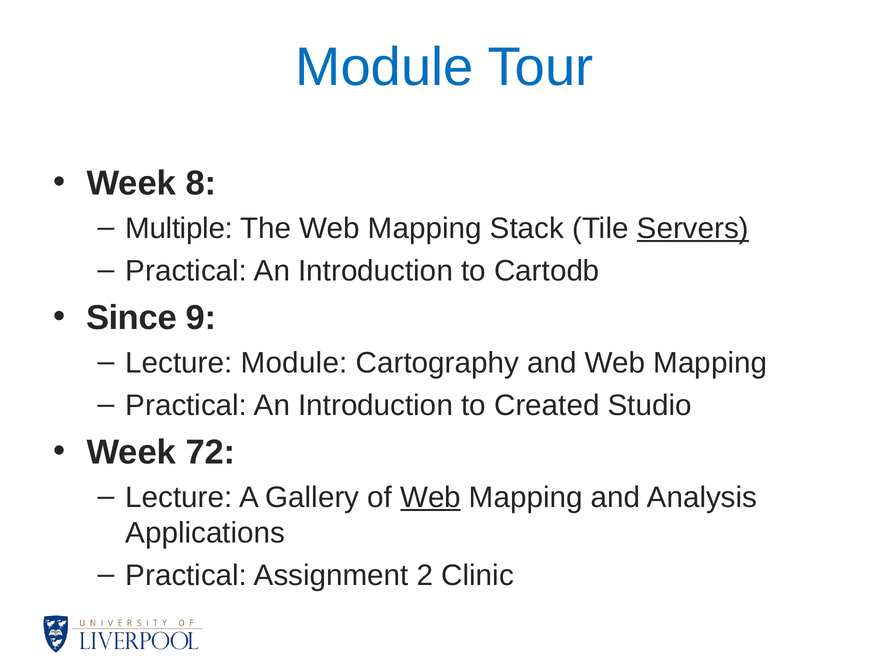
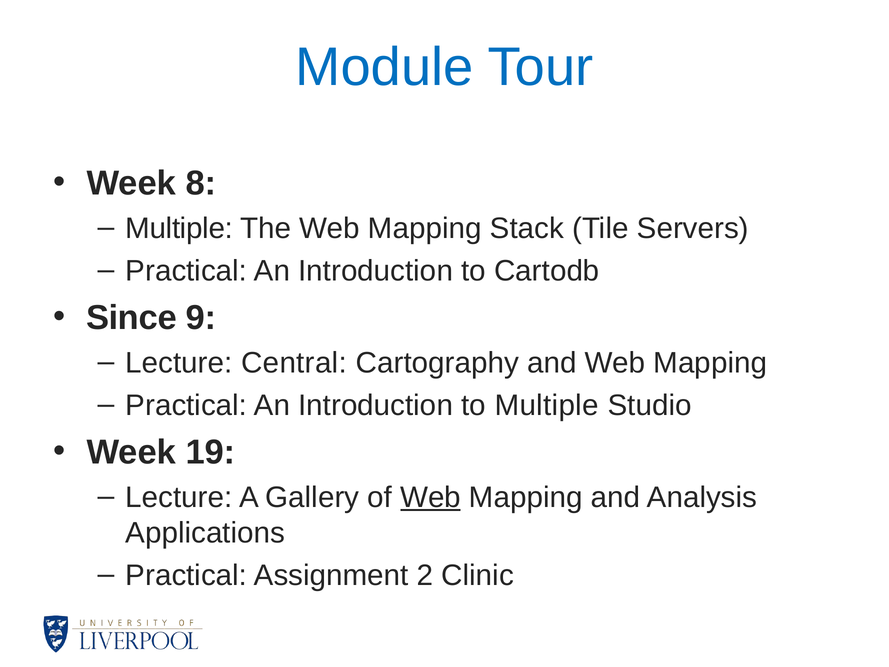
Servers underline: present -> none (693, 228)
Lecture Module: Module -> Central (294, 363)
to Created: Created -> Multiple (547, 405)
72: 72 -> 19 (211, 452)
